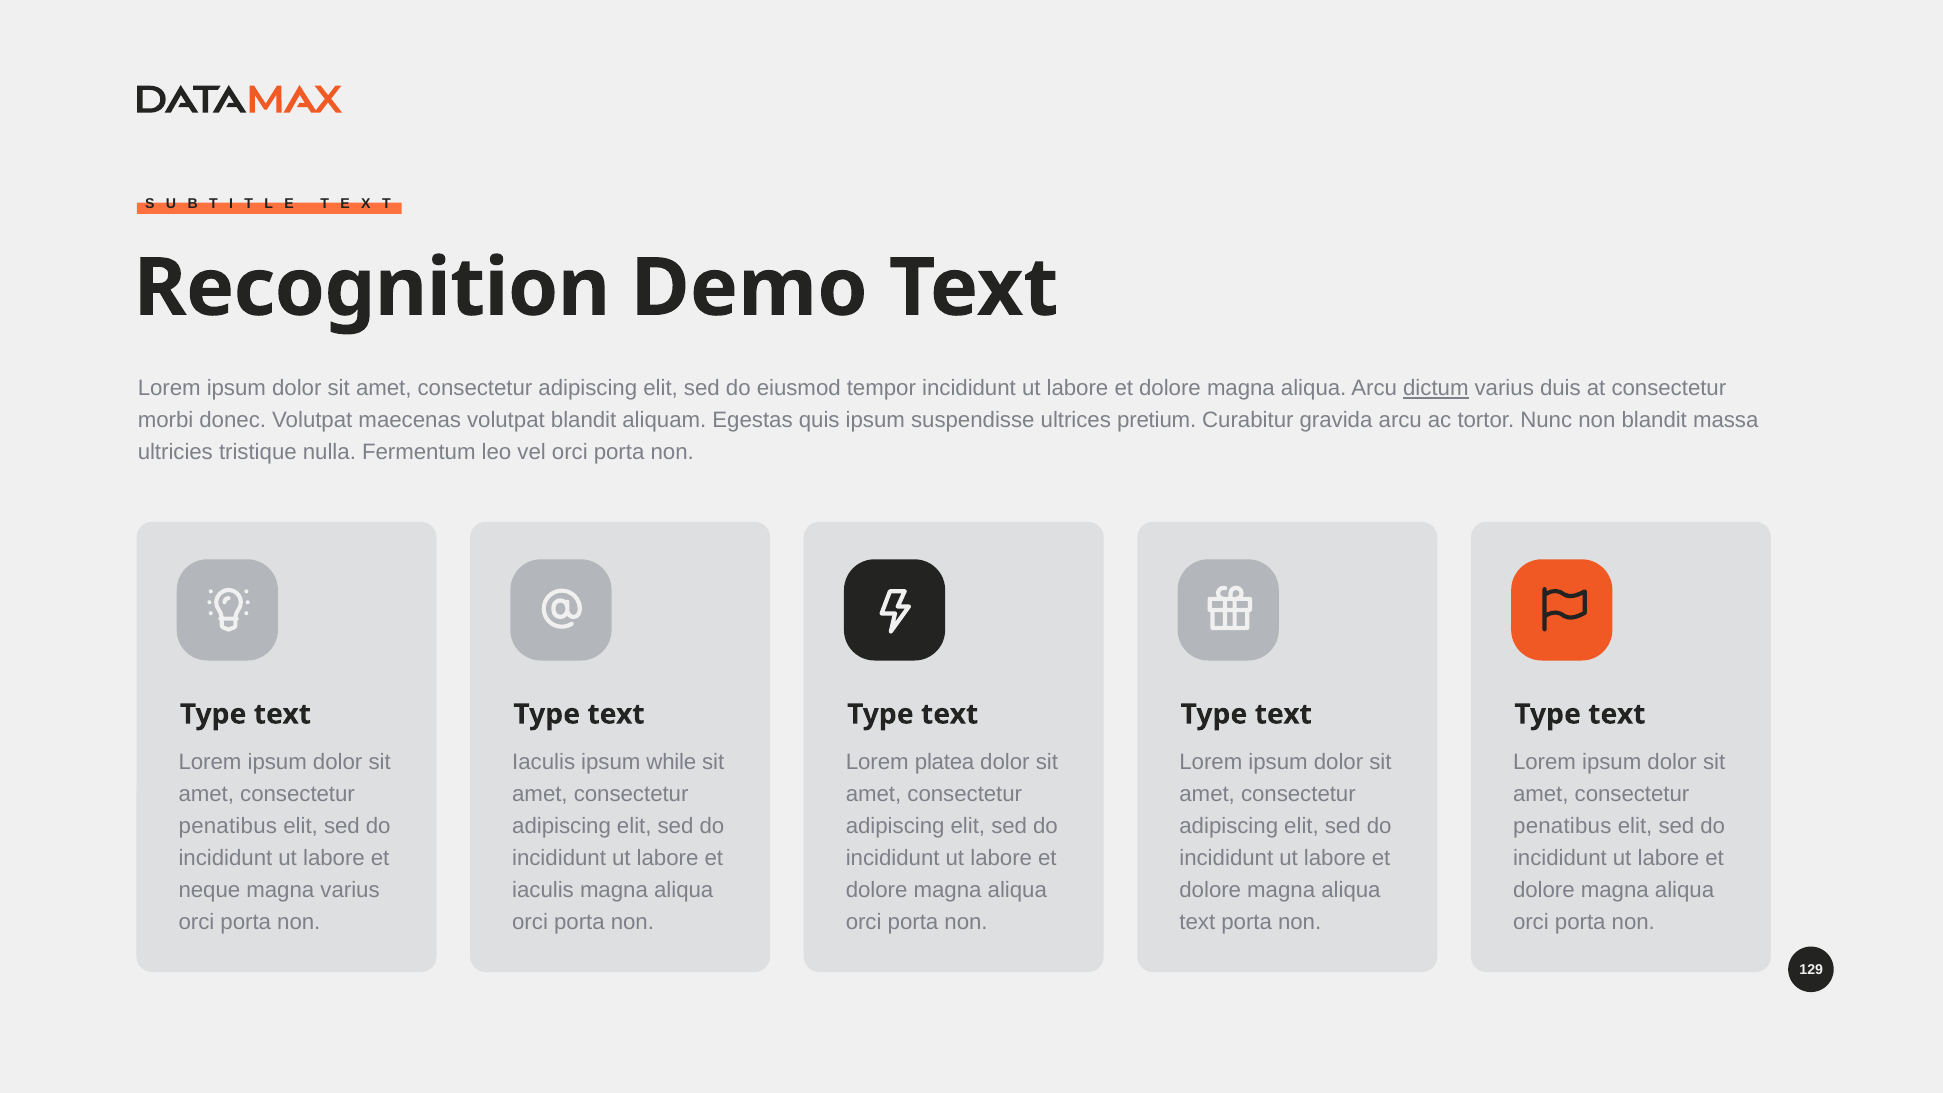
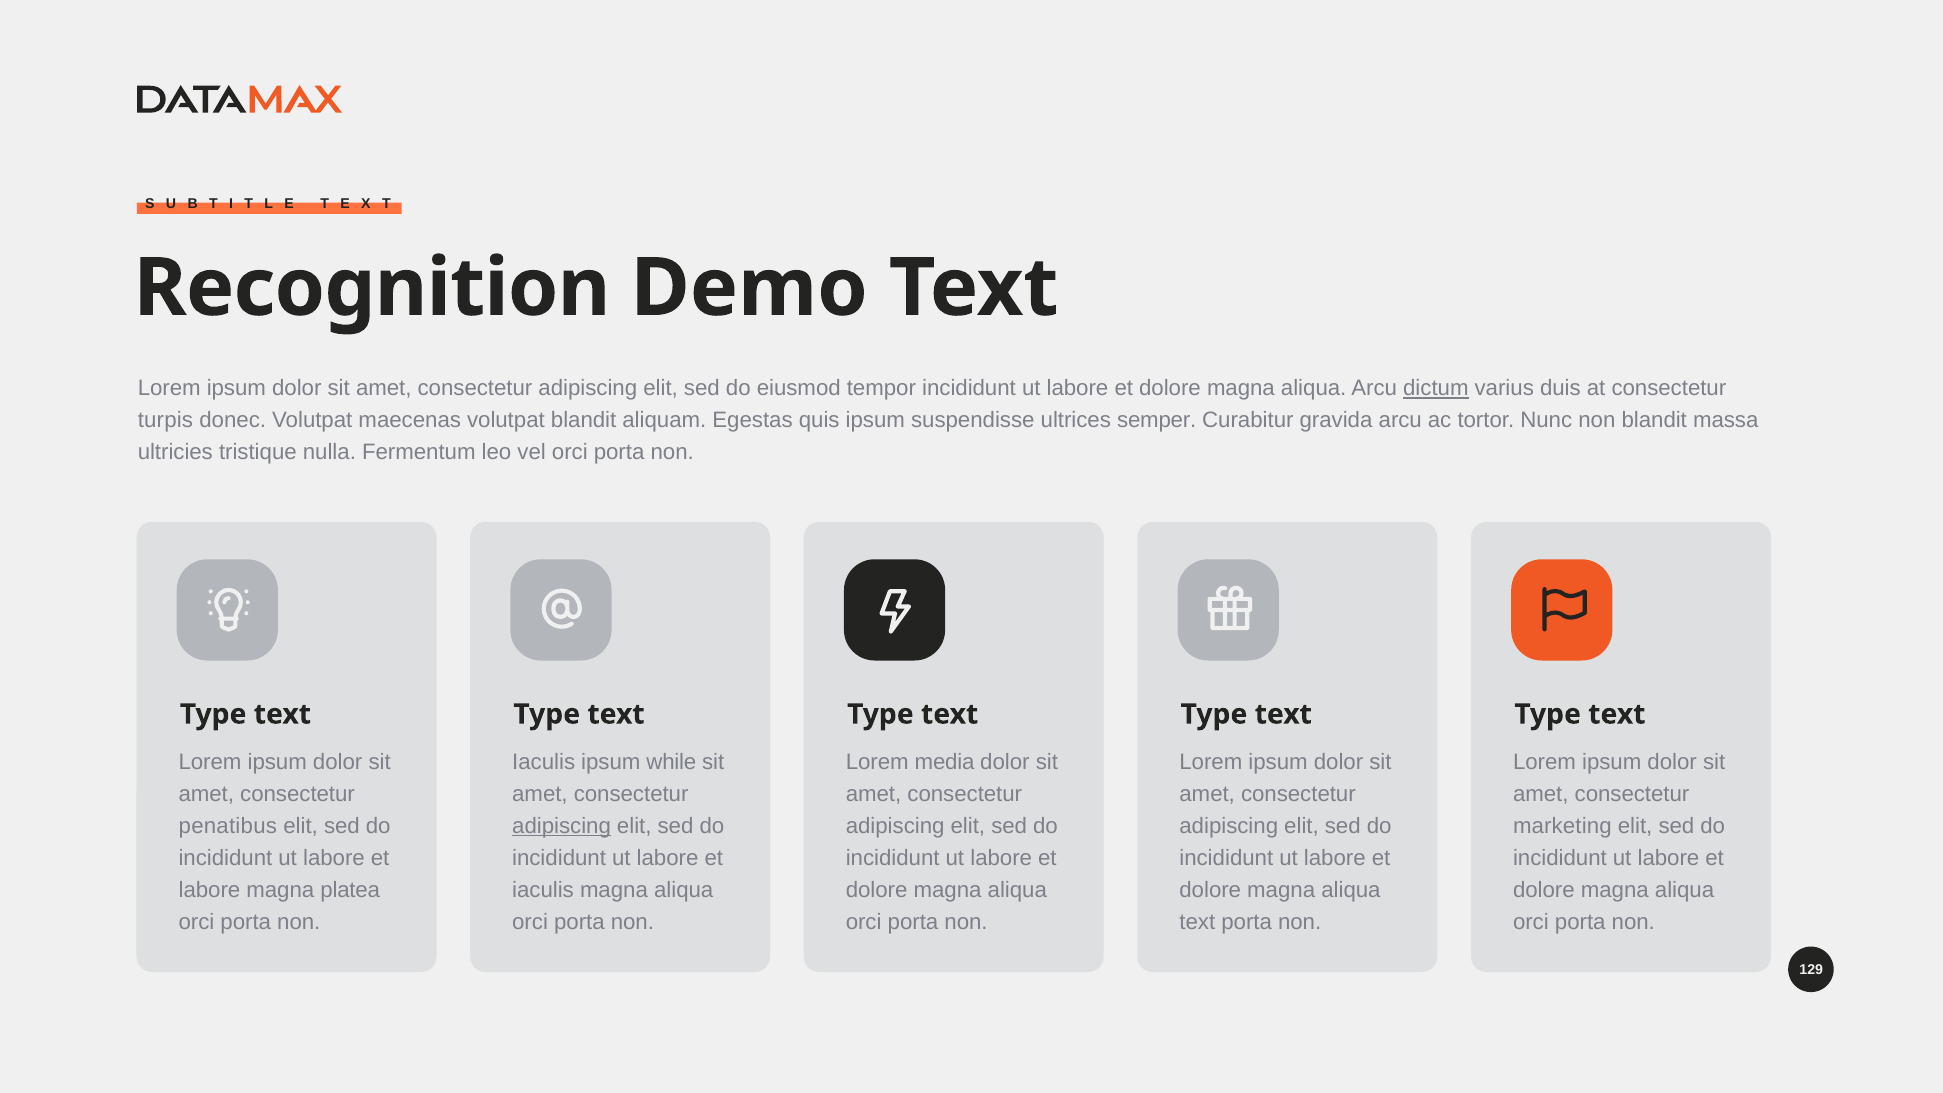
morbi: morbi -> turpis (165, 420)
pretium: pretium -> semper (1157, 420)
platea: platea -> media (945, 762)
adipiscing underline: none -> present (562, 826)
penatibus: penatibus -> marketing (1562, 826)
neque: neque -> labore (209, 890)
magna varius: varius -> platea (350, 890)
